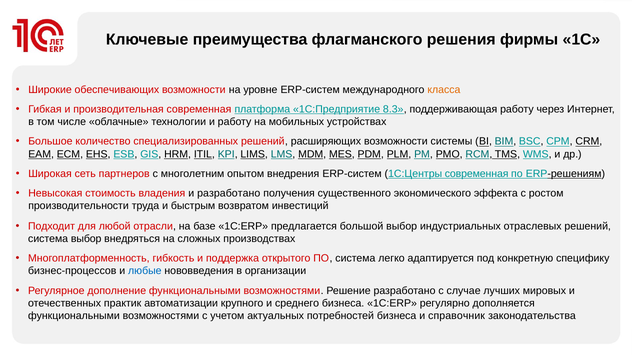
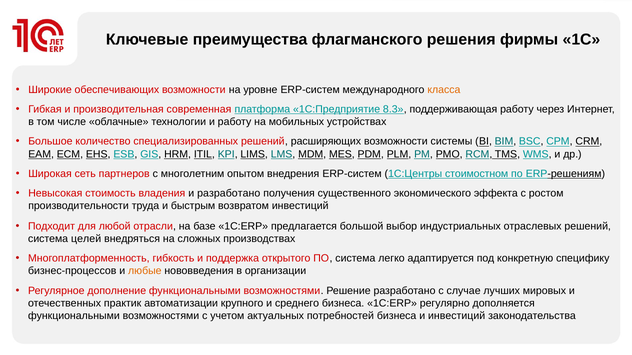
1С:Центры современная: современная -> стоимостном (477, 174)
система выбор: выбор -> целей (86, 239)
любые colour: blue -> orange (145, 271)
и справочник: справочник -> инвестиций (457, 316)
